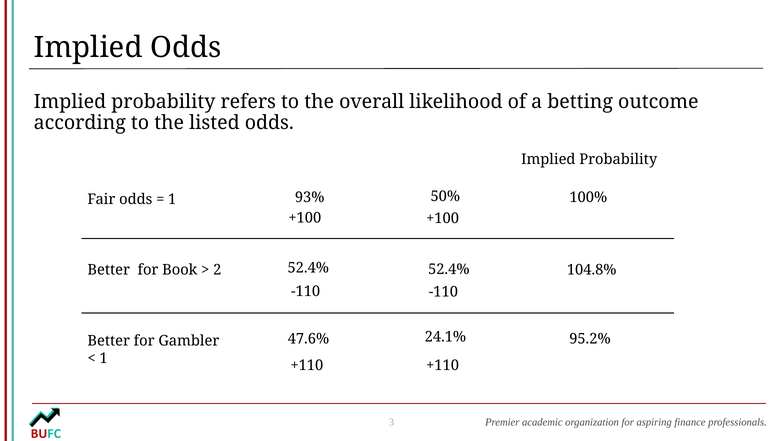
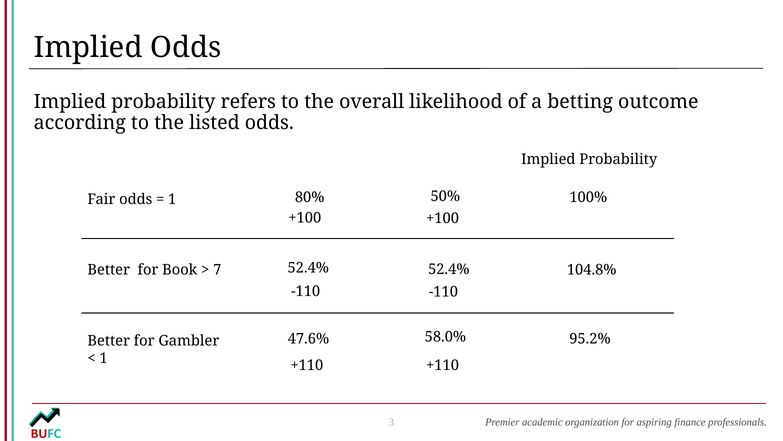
93%: 93% -> 80% (310, 197)
2: 2 -> 7 (217, 270)
24.1%: 24.1% -> 58.0% (445, 337)
